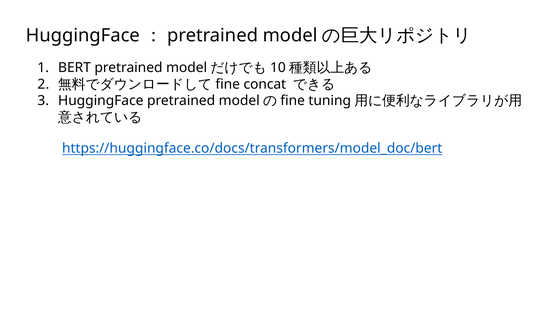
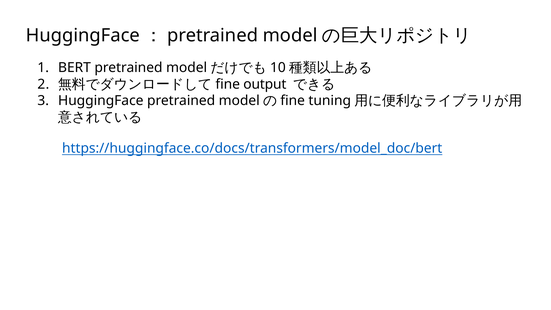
concat: concat -> output (265, 84)
